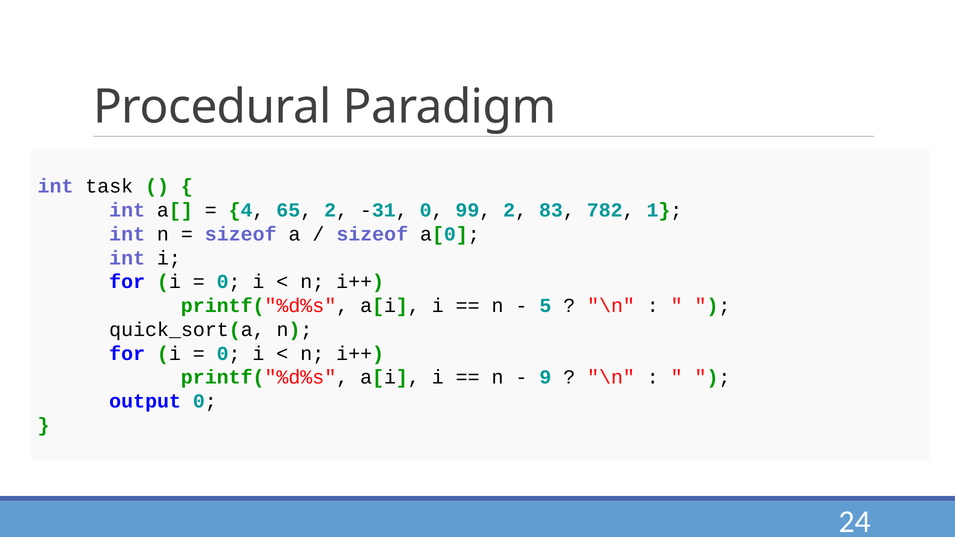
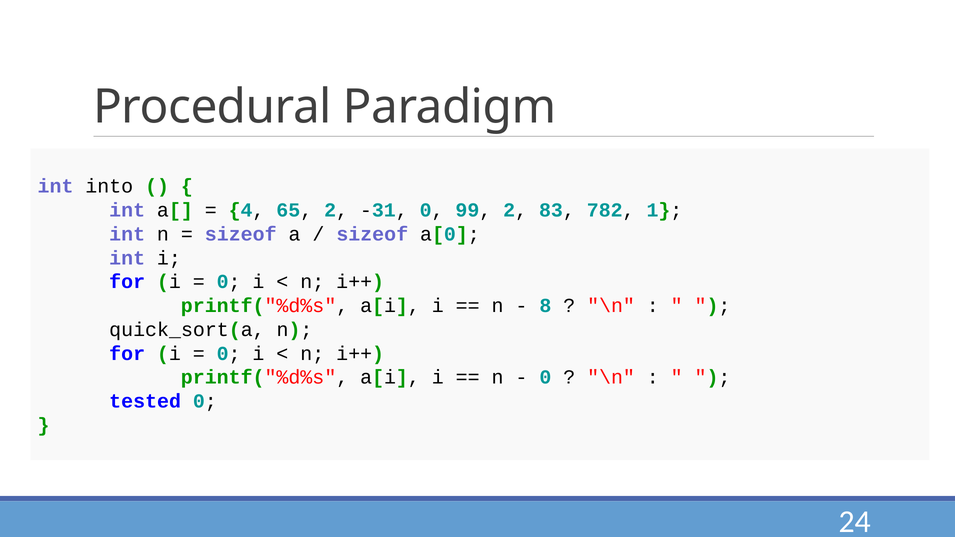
task: task -> into (109, 186)
5: 5 -> 8 (545, 306)
9: 9 -> 0 (545, 377)
output: output -> tested (145, 401)
